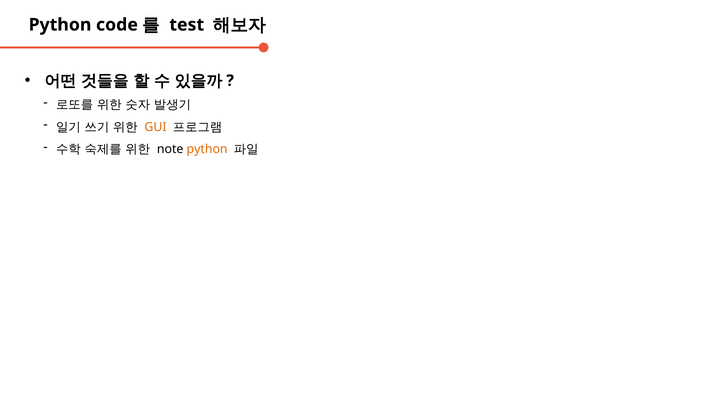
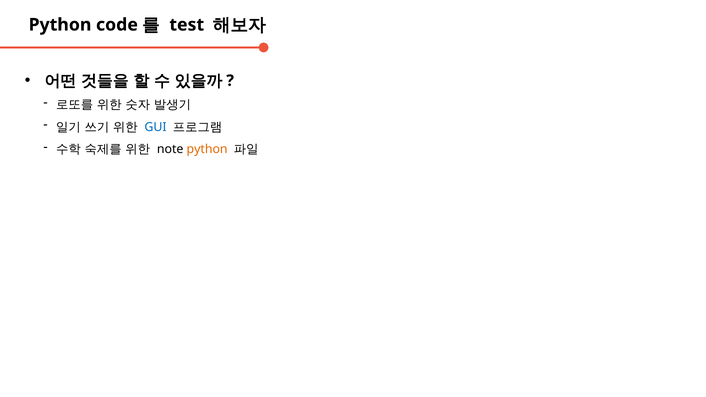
GUI colour: orange -> blue (156, 127)
